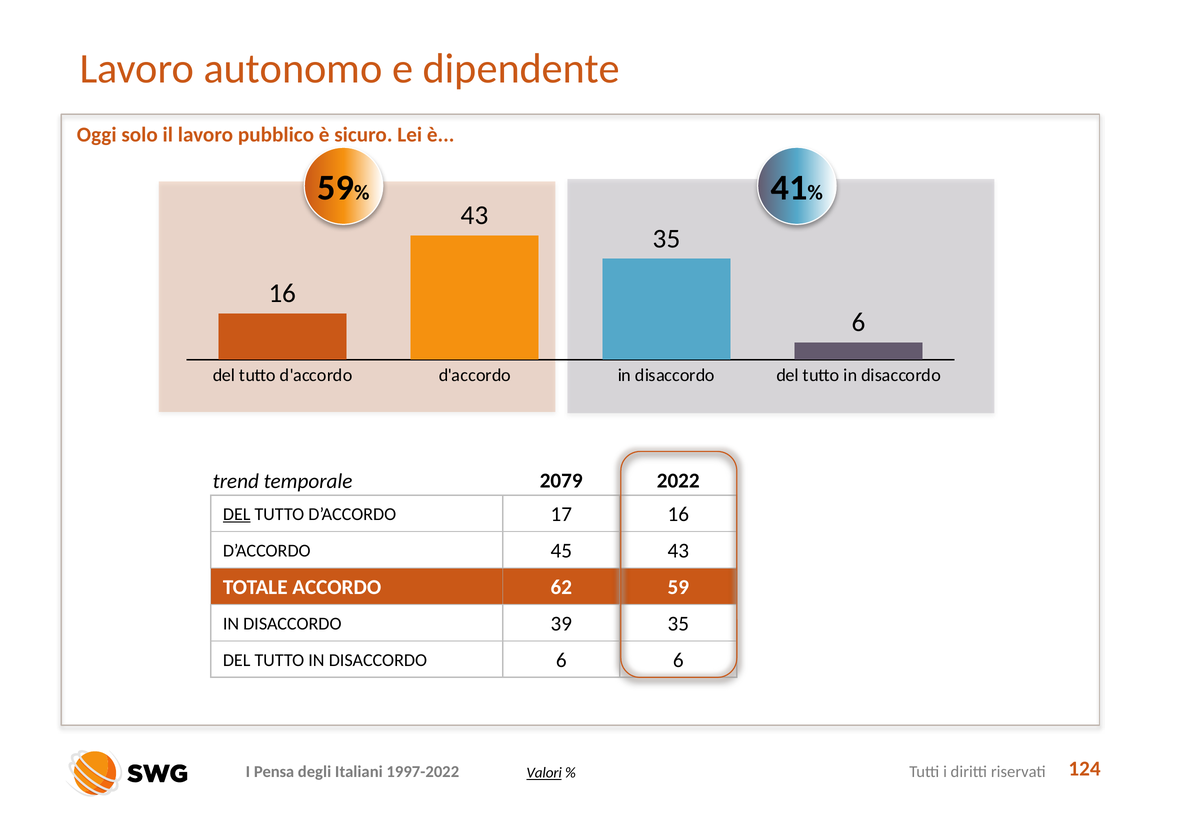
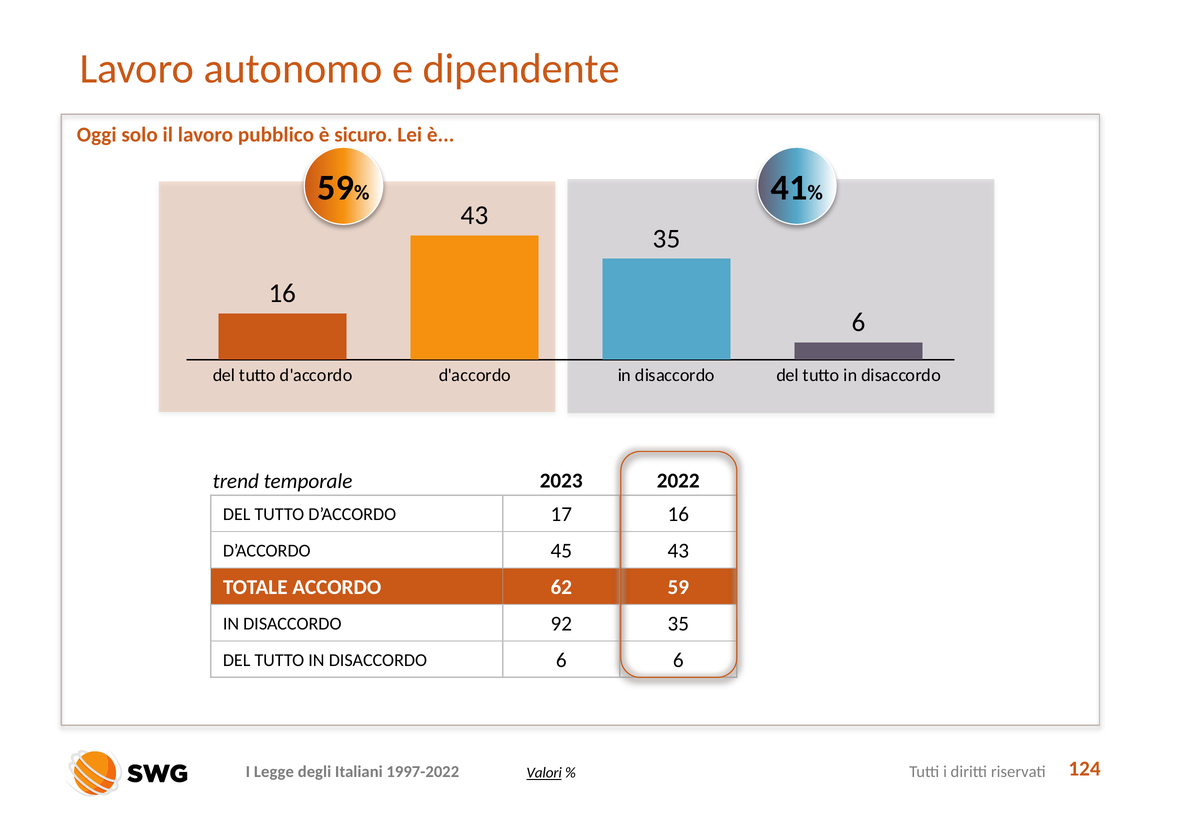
2079: 2079 -> 2023 (561, 481)
DEL underline: present -> none (237, 514)
39: 39 -> 92 (561, 624)
Pensa: Pensa -> Legge (274, 772)
